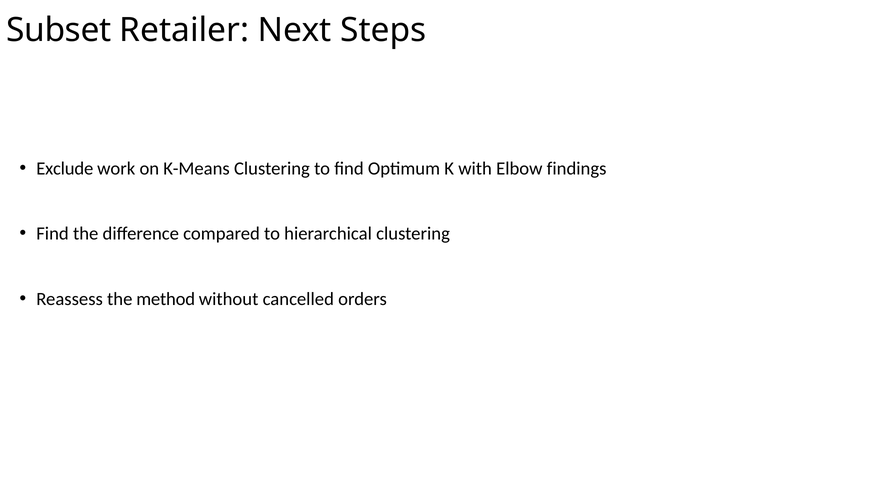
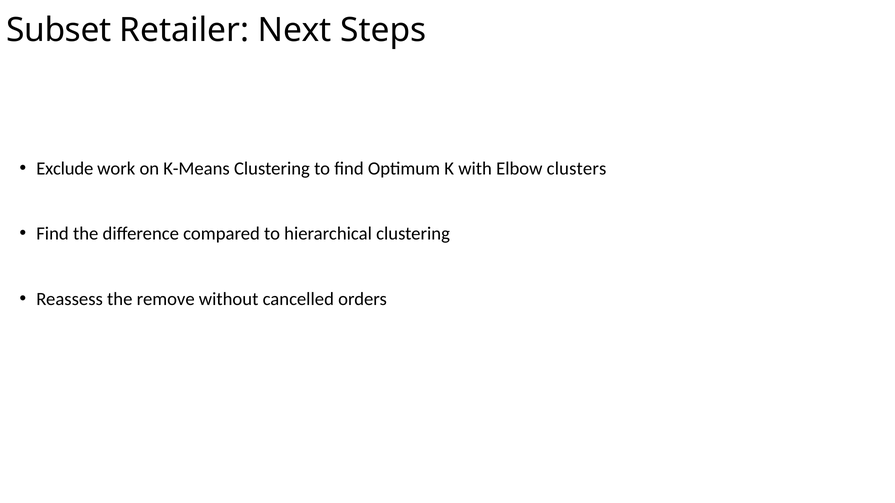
findings: findings -> clusters (577, 169)
method: method -> remove (166, 299)
